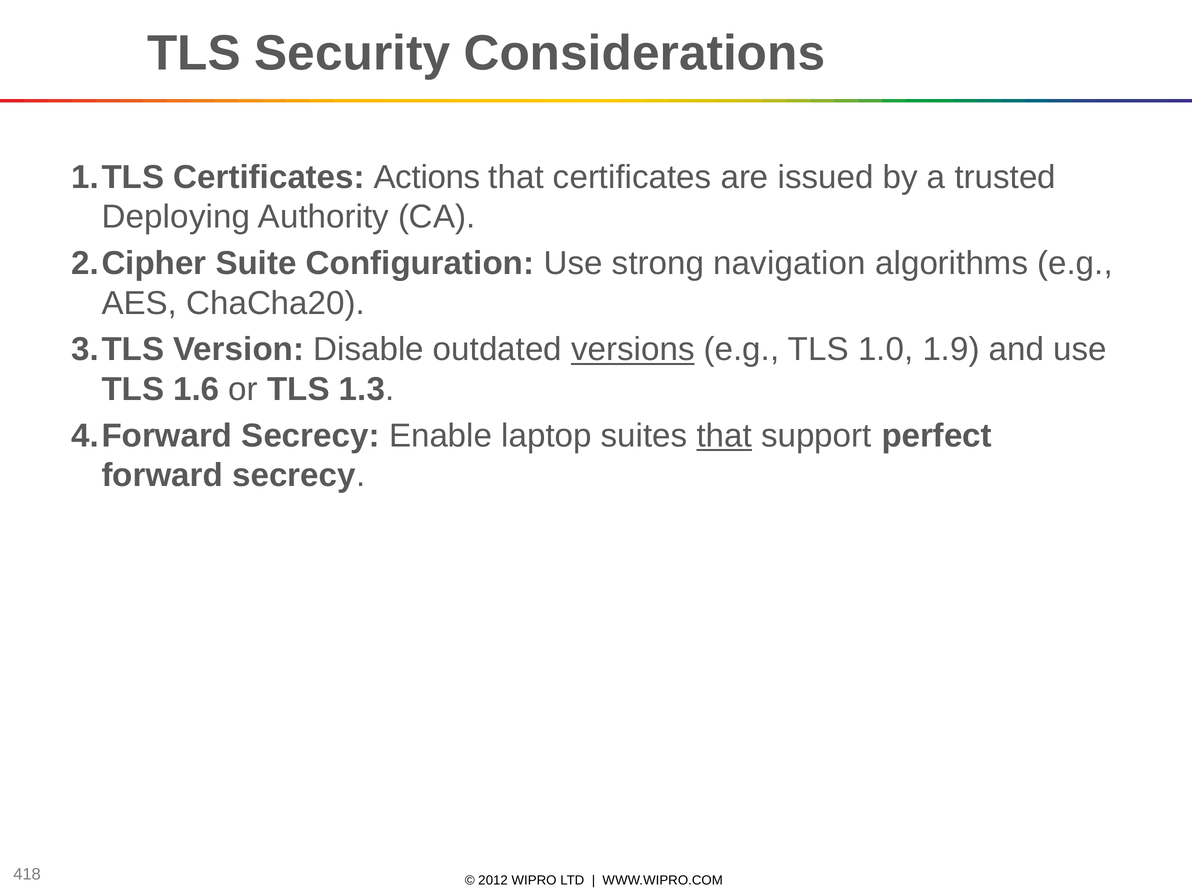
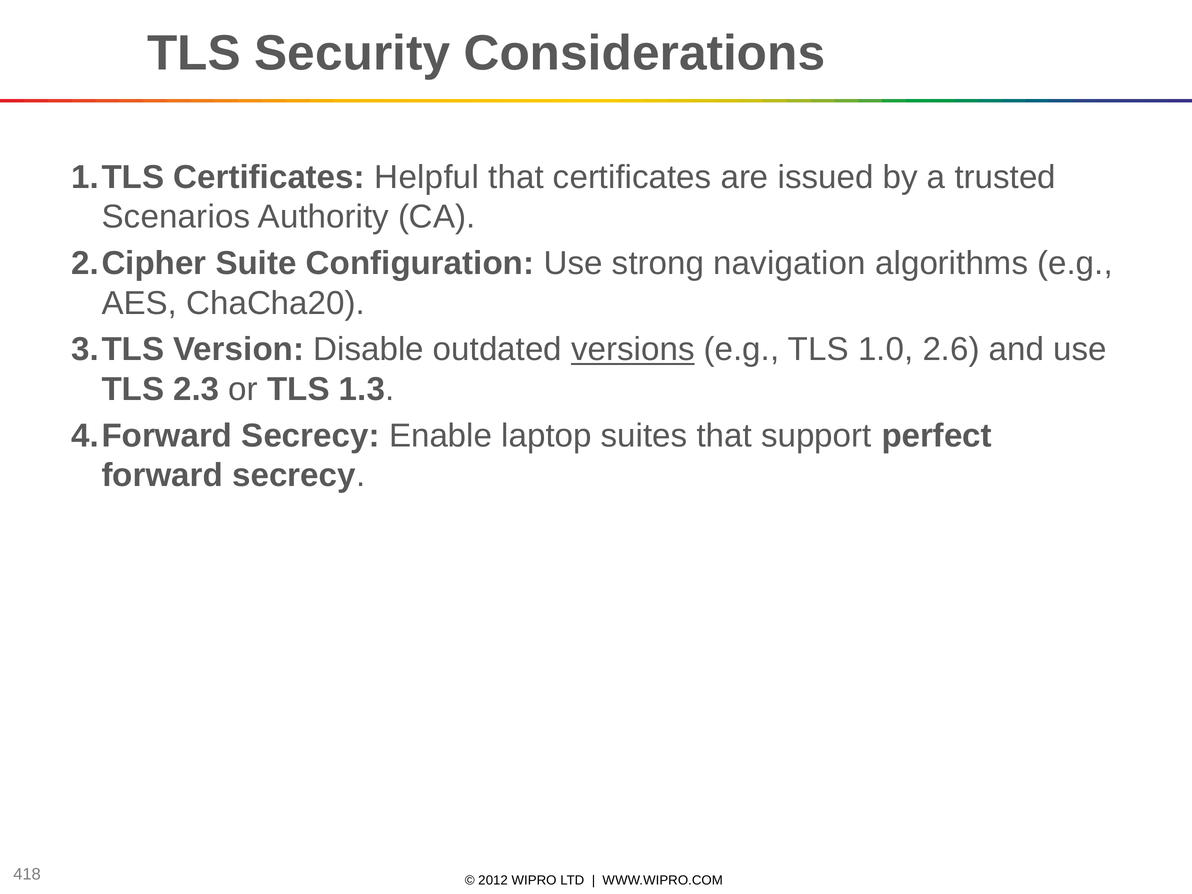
Actions: Actions -> Helpful (427, 177)
Deploying: Deploying -> Scenarios (176, 217)
1.9: 1.9 -> 2.6 (951, 350)
1.6: 1.6 -> 2.3 (196, 389)
that underline: present -> none (724, 436)
